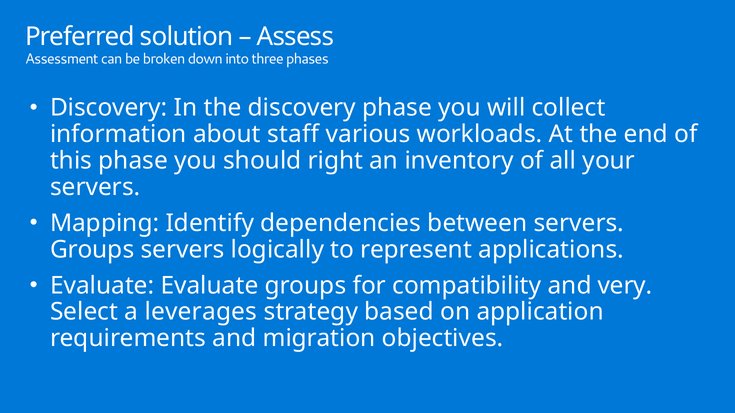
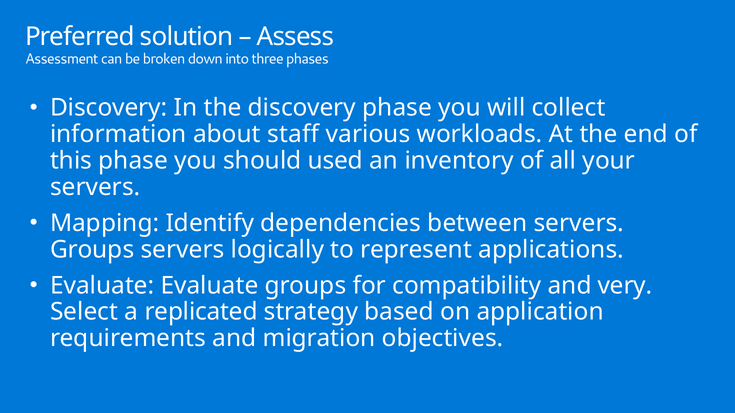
right: right -> used (335, 161)
leverages: leverages -> replicated (201, 312)
